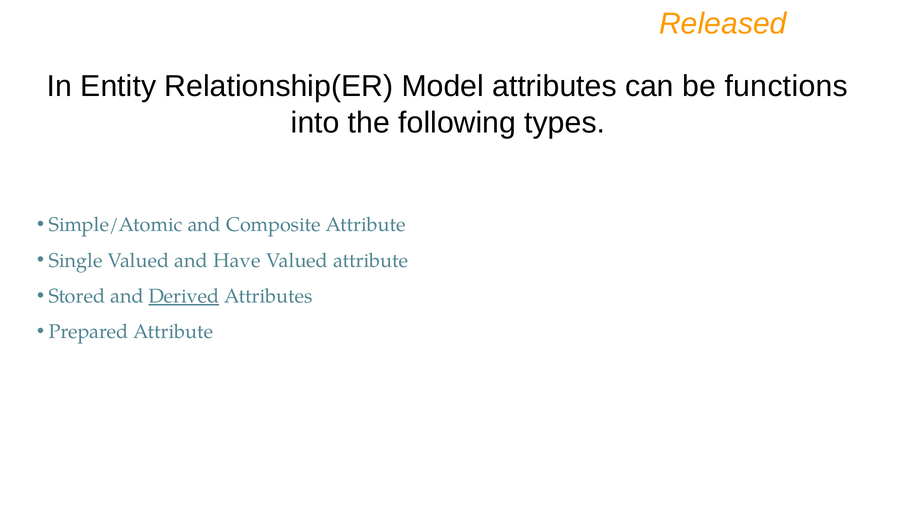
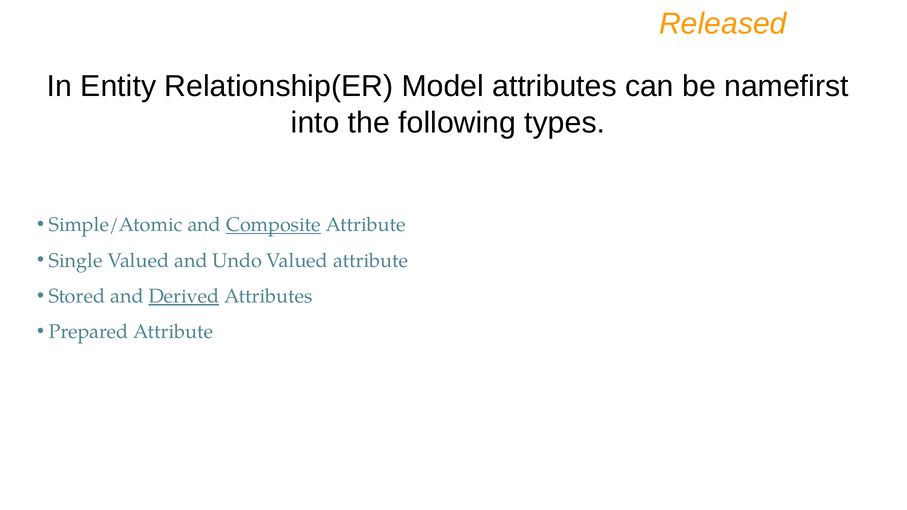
functions: functions -> namefirst (786, 86)
Composite underline: none -> present (273, 225)
Have: Have -> Undo (237, 261)
